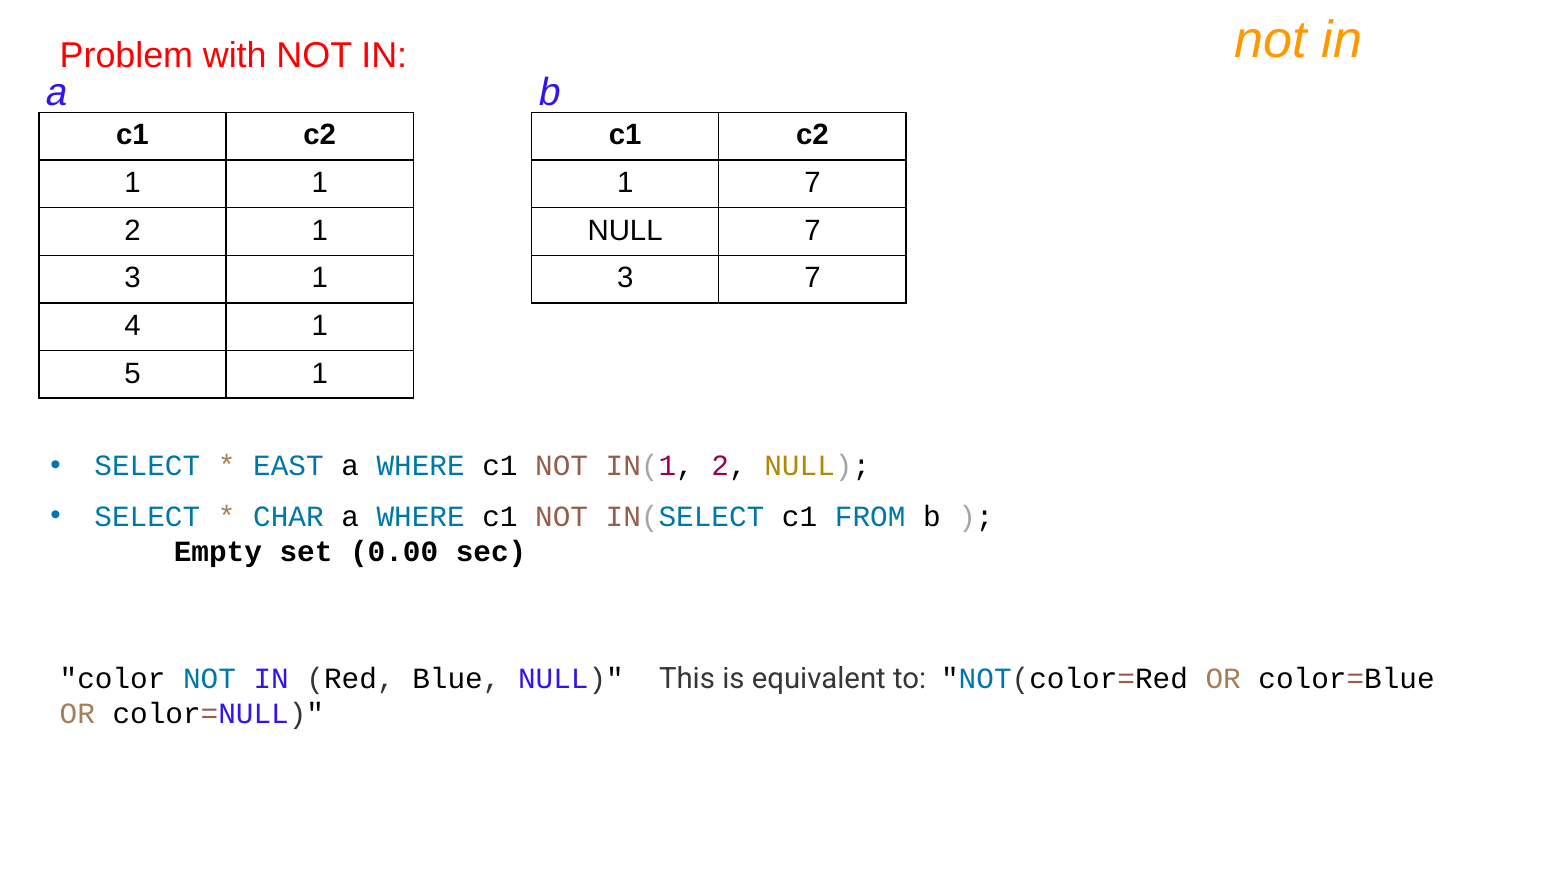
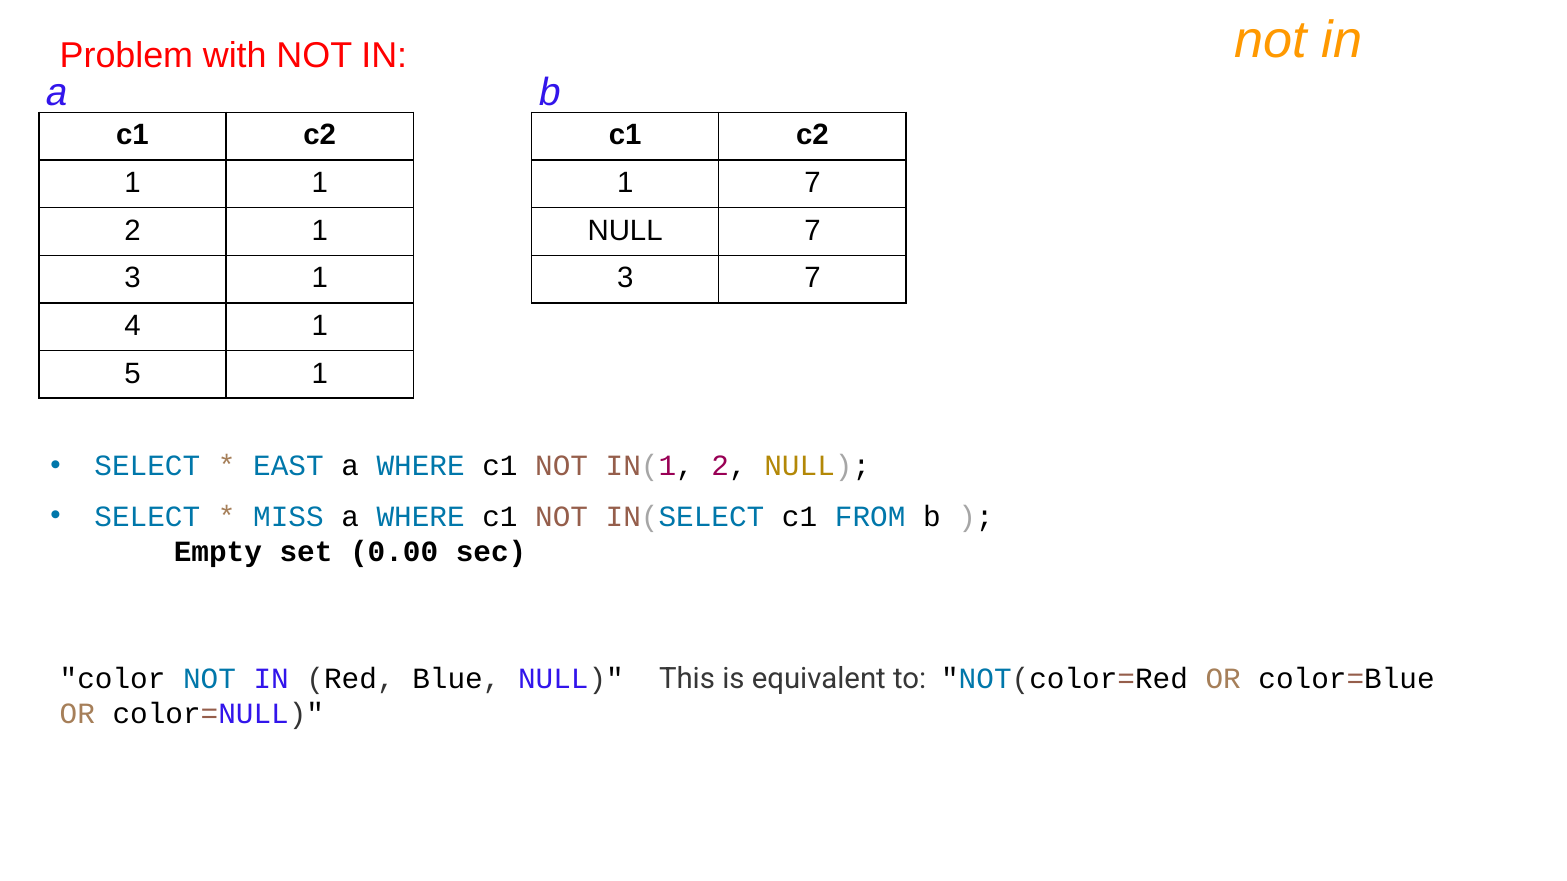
CHAR: CHAR -> MISS (288, 517)
